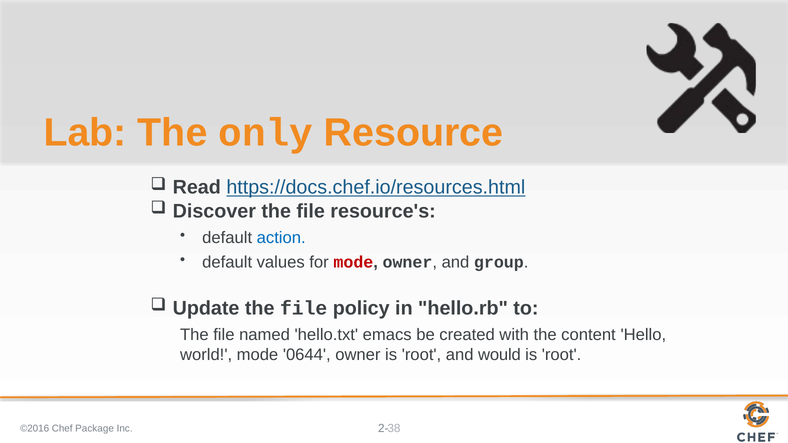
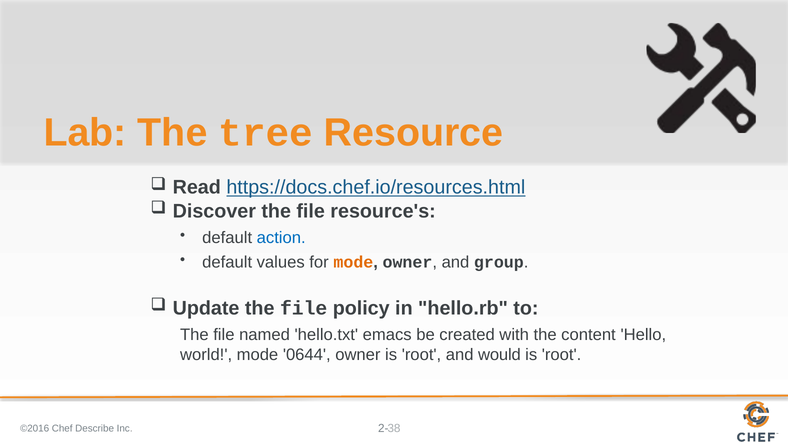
only: only -> tree (266, 133)
mode colour: red -> orange (353, 263)
Package: Package -> Describe (95, 429)
